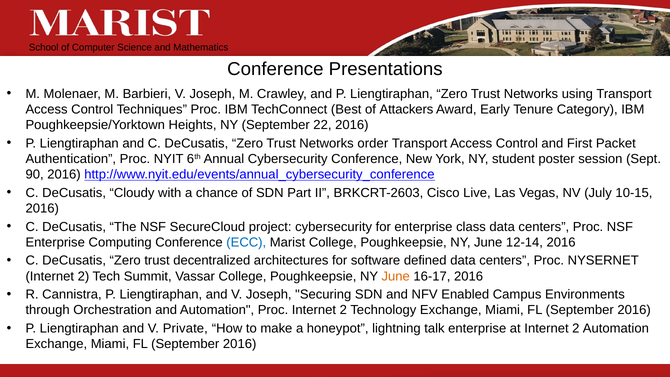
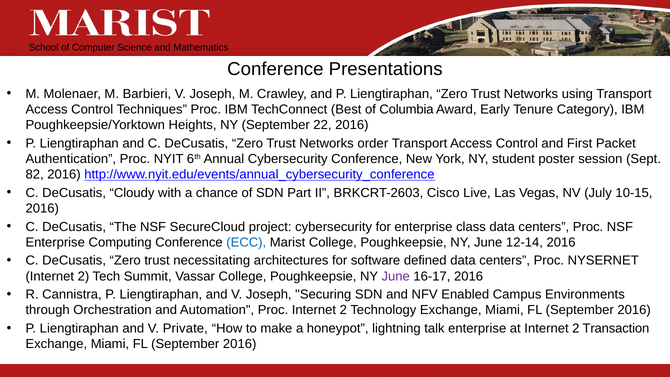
Attackers: Attackers -> Columbia (406, 109)
90: 90 -> 82 (35, 175)
decentralized: decentralized -> necessitating (212, 261)
June colour: orange -> purple (396, 276)
2 Automation: Automation -> Transaction (616, 328)
